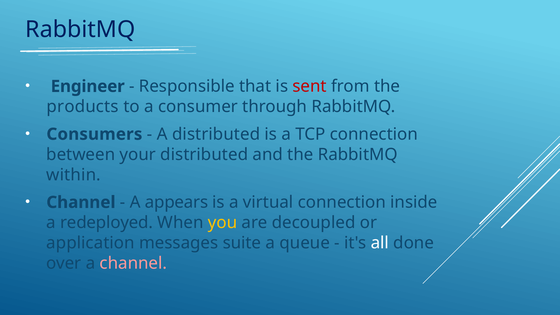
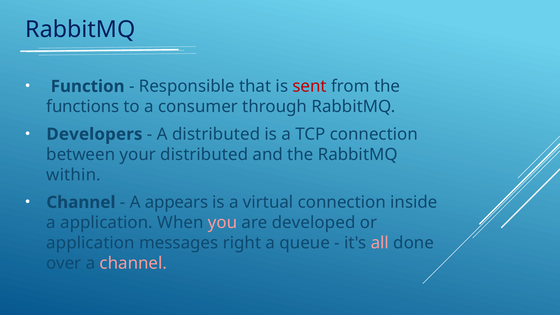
Engineer: Engineer -> Function (88, 86)
products: products -> functions (83, 107)
Consumers: Consumers -> Developers (94, 134)
a redeployed: redeployed -> application (107, 223)
you colour: yellow -> pink (223, 223)
decoupled: decoupled -> developed (314, 223)
suite: suite -> right (242, 243)
all colour: white -> pink (380, 243)
